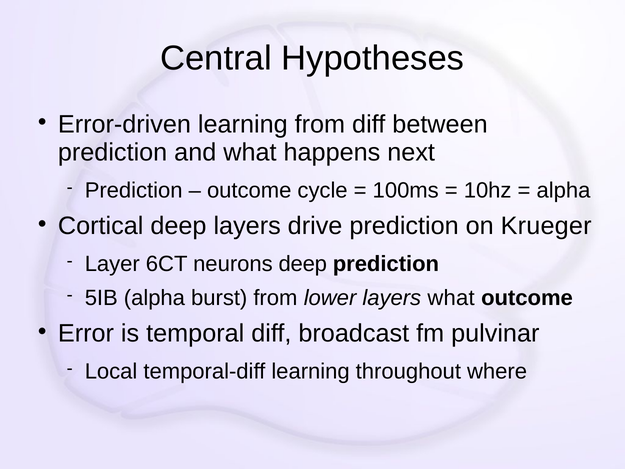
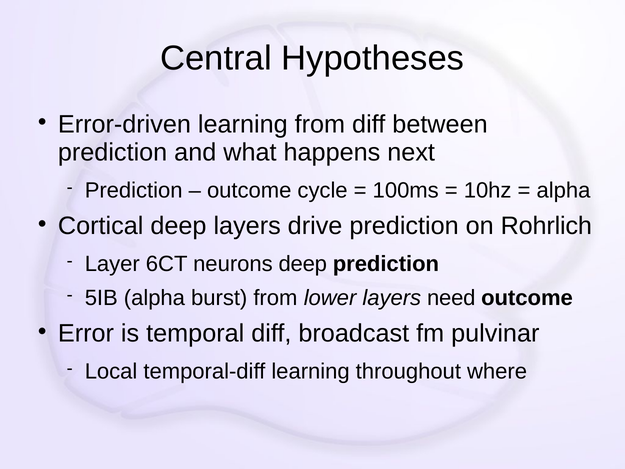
Krueger: Krueger -> Rohrlich (546, 226)
layers what: what -> need (451, 298)
